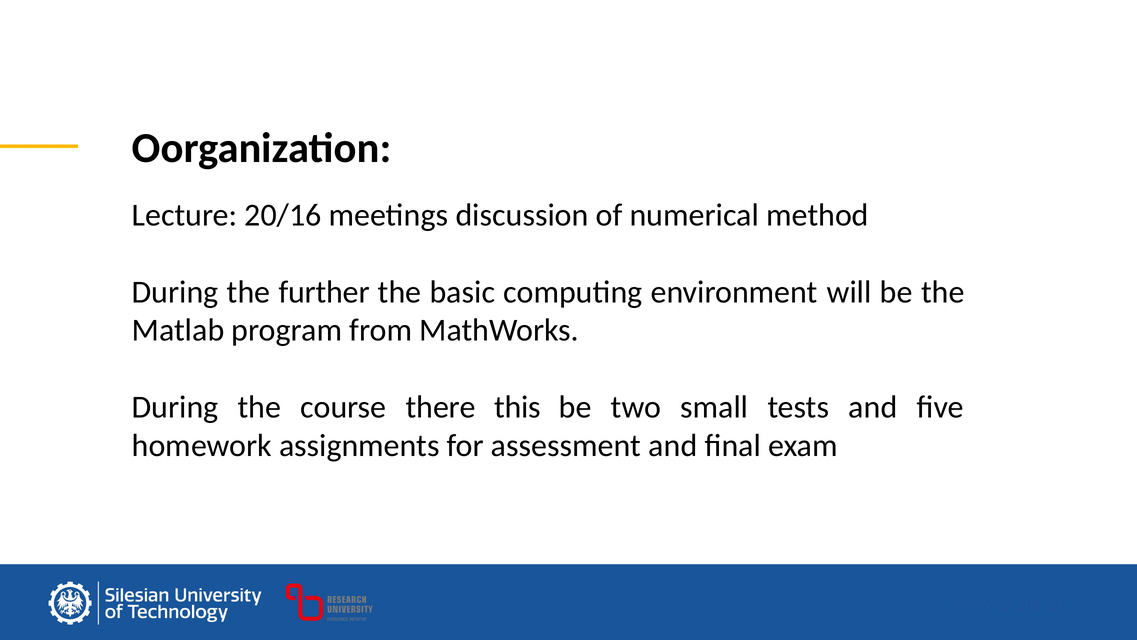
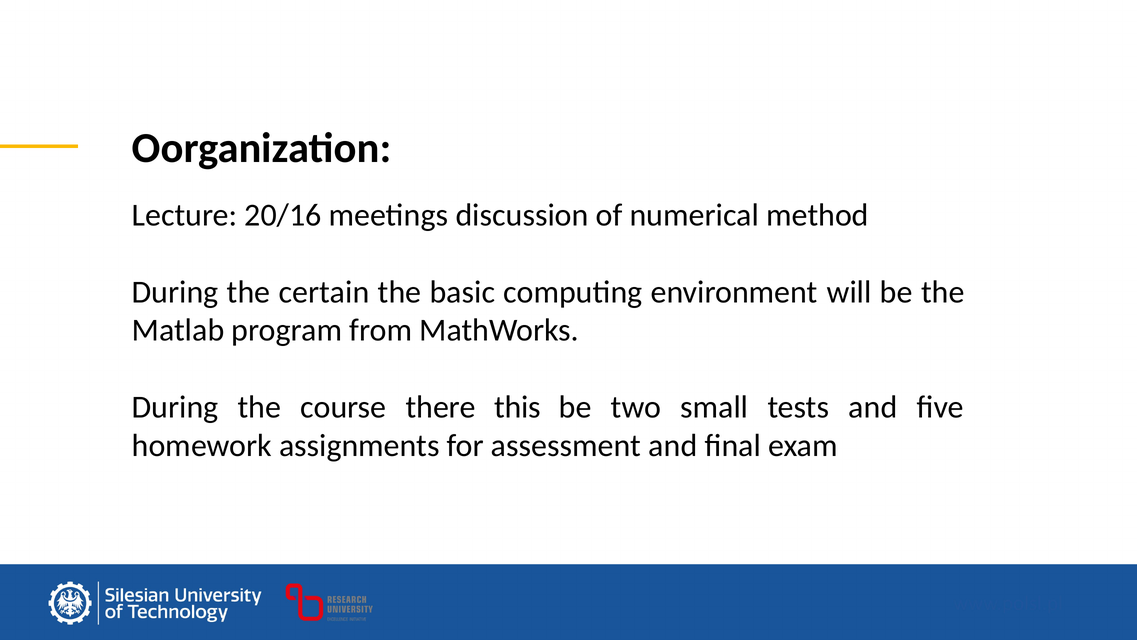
further: further -> certain (324, 292)
